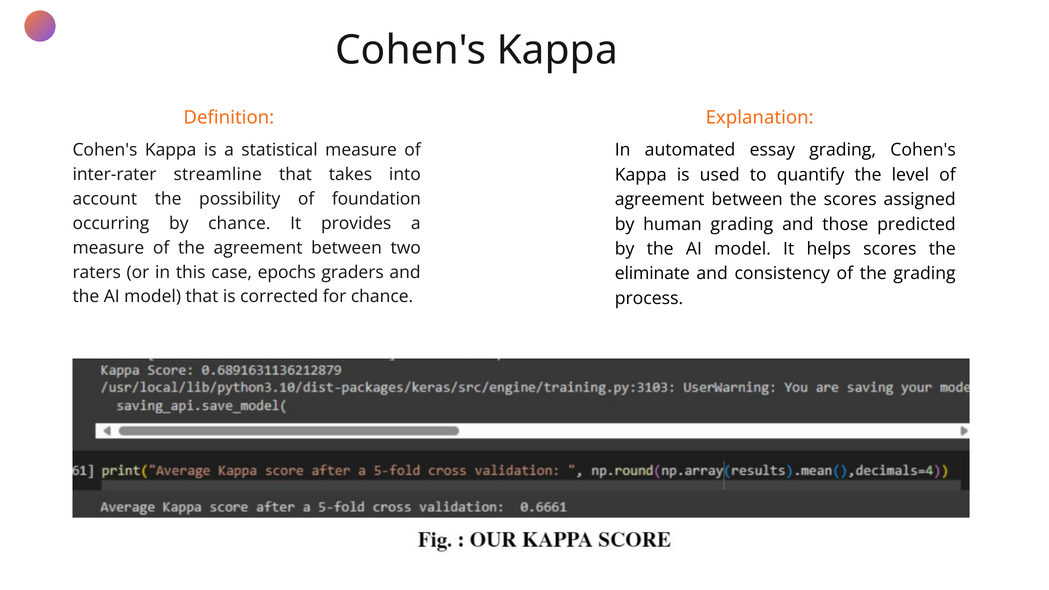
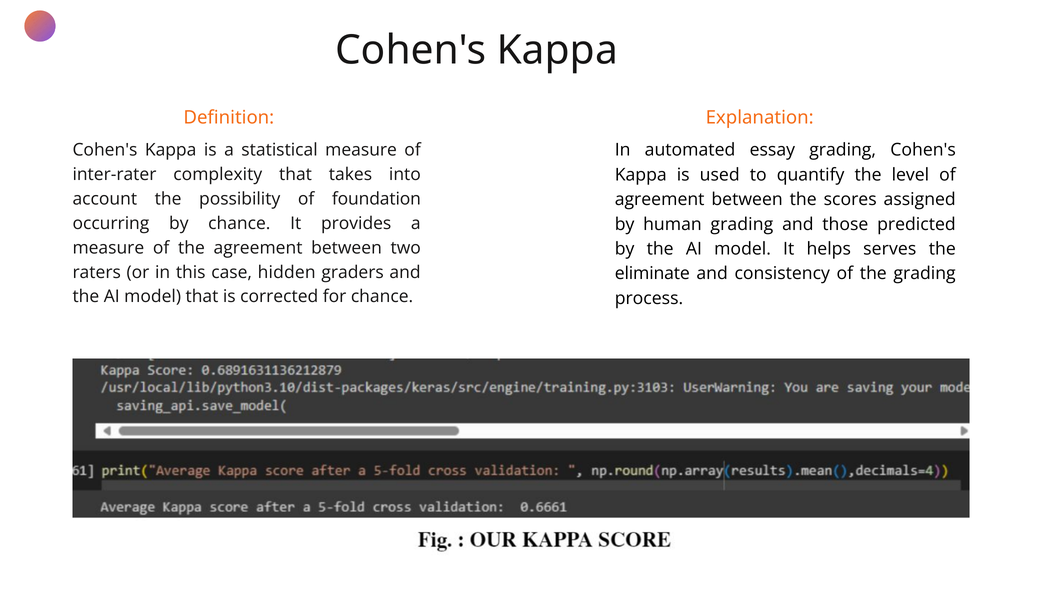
streamline: streamline -> complexity (218, 174)
helps scores: scores -> serves (890, 249)
epochs: epochs -> hidden (287, 272)
